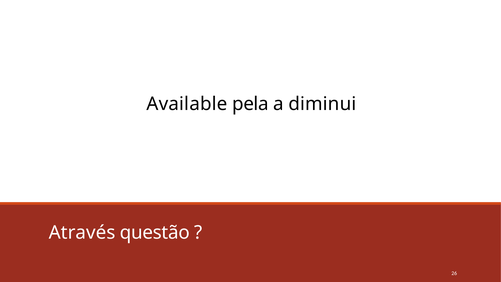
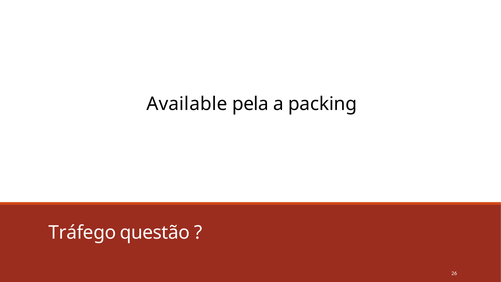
diminui: diminui -> packing (322, 104)
Através: Através -> Tráfego (82, 232)
